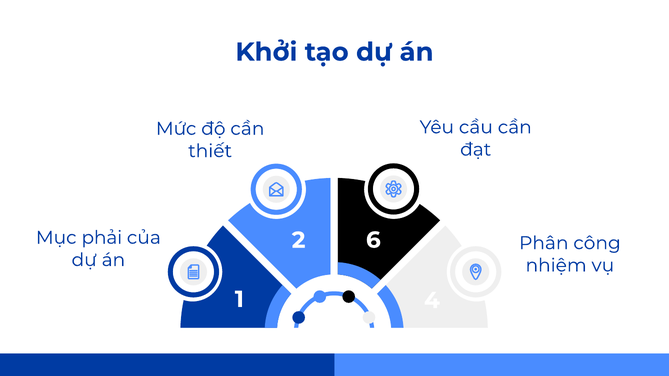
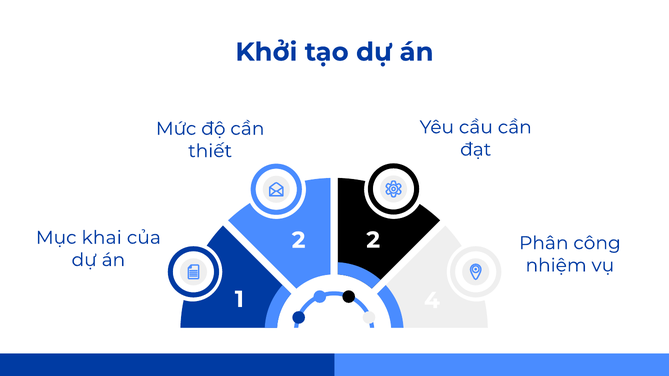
phải: phải -> khai (102, 238)
2 6: 6 -> 2 (373, 240)
